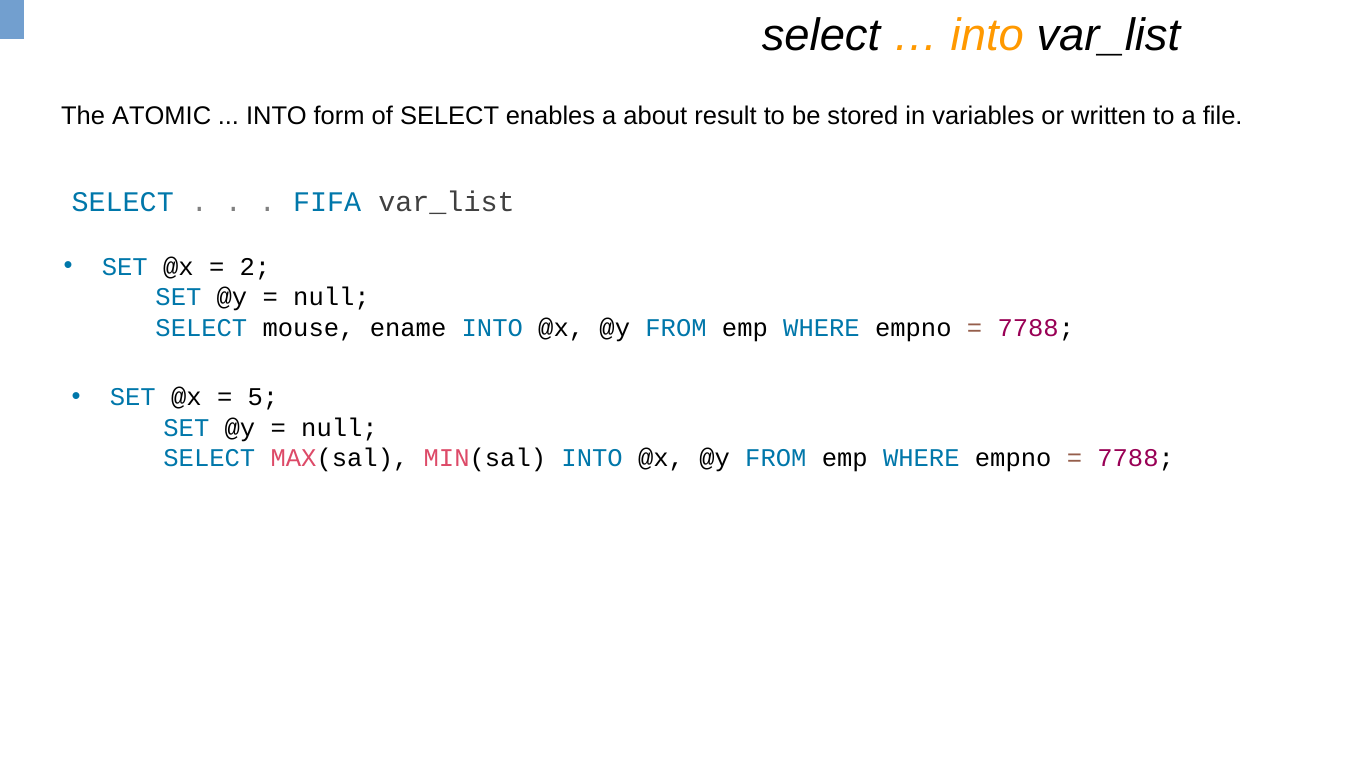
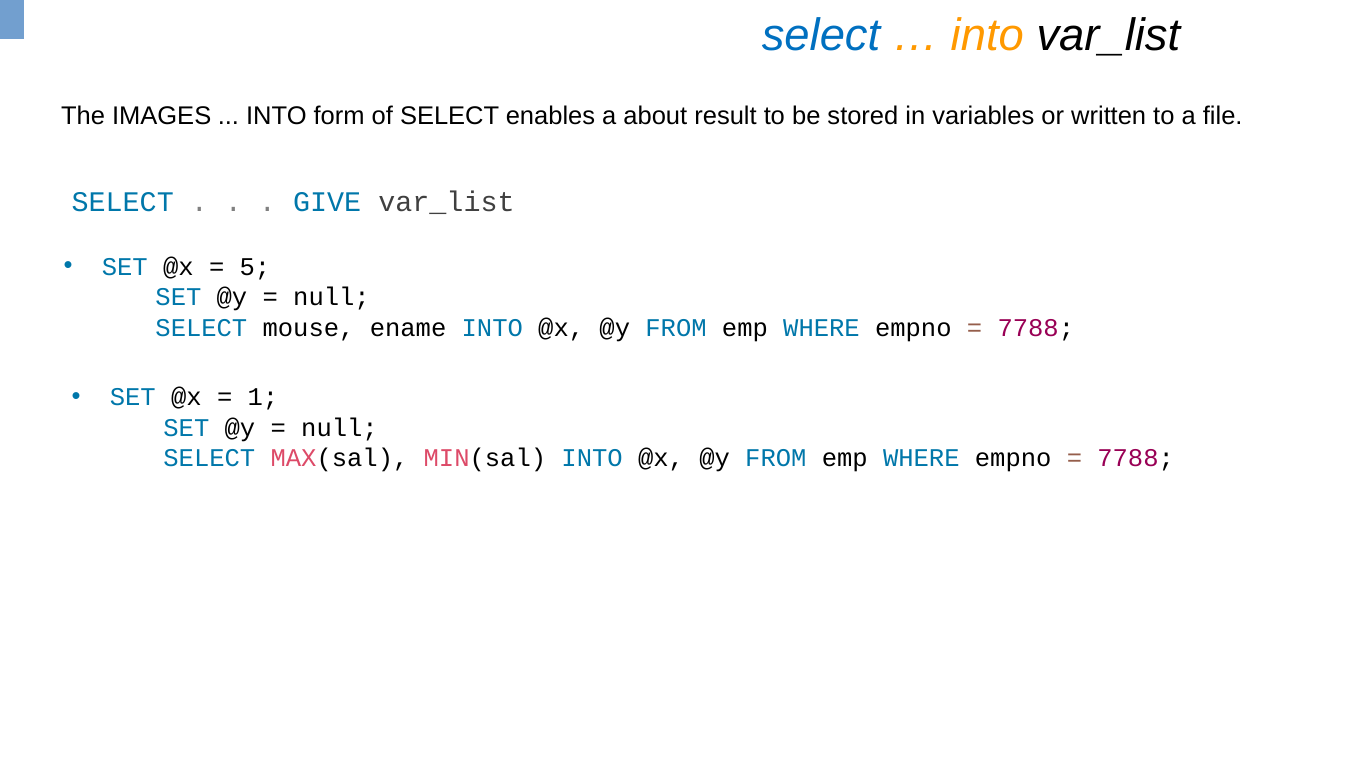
select colour: black -> blue (821, 35)
ATOMIC: ATOMIC -> IMAGES (162, 116)
FIFA: FIFA -> GIVE (327, 202)
2: 2 -> 5 (255, 266)
5: 5 -> 1 (263, 397)
